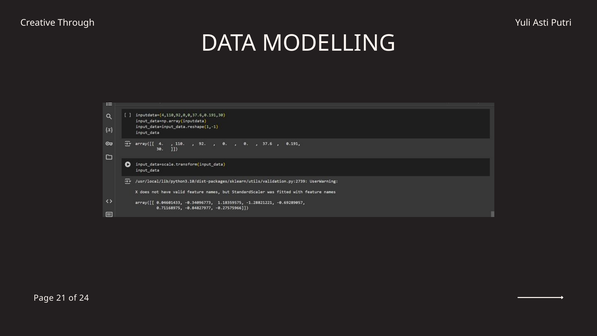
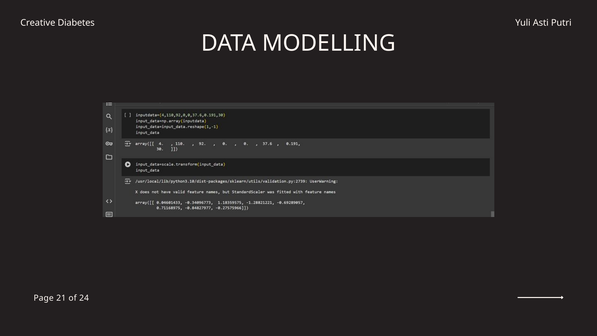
Through: Through -> Diabetes (76, 23)
